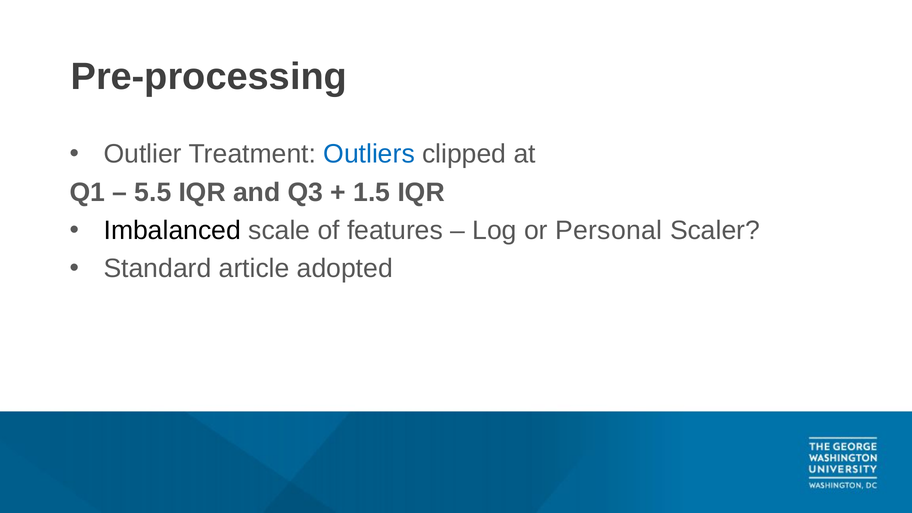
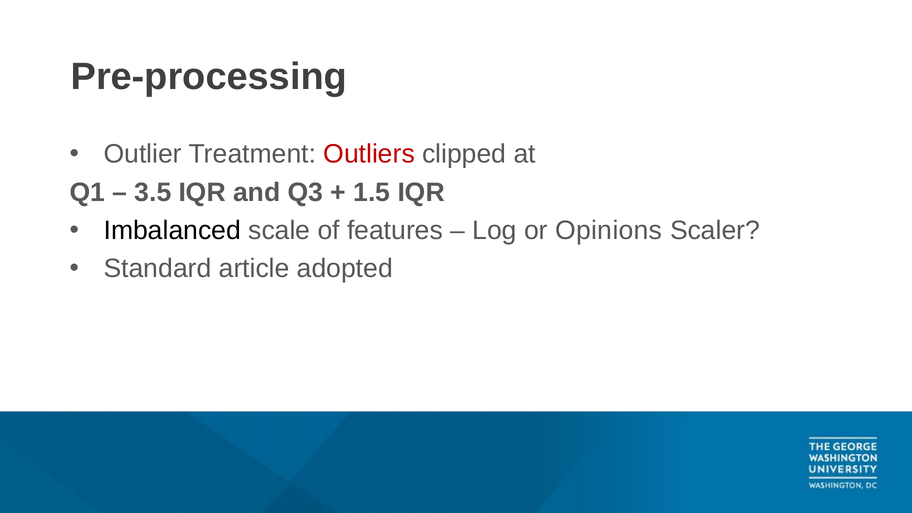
Outliers colour: blue -> red (369, 154)
5.5: 5.5 -> 3.5 (153, 192)
Personal: Personal -> Opinions (609, 231)
